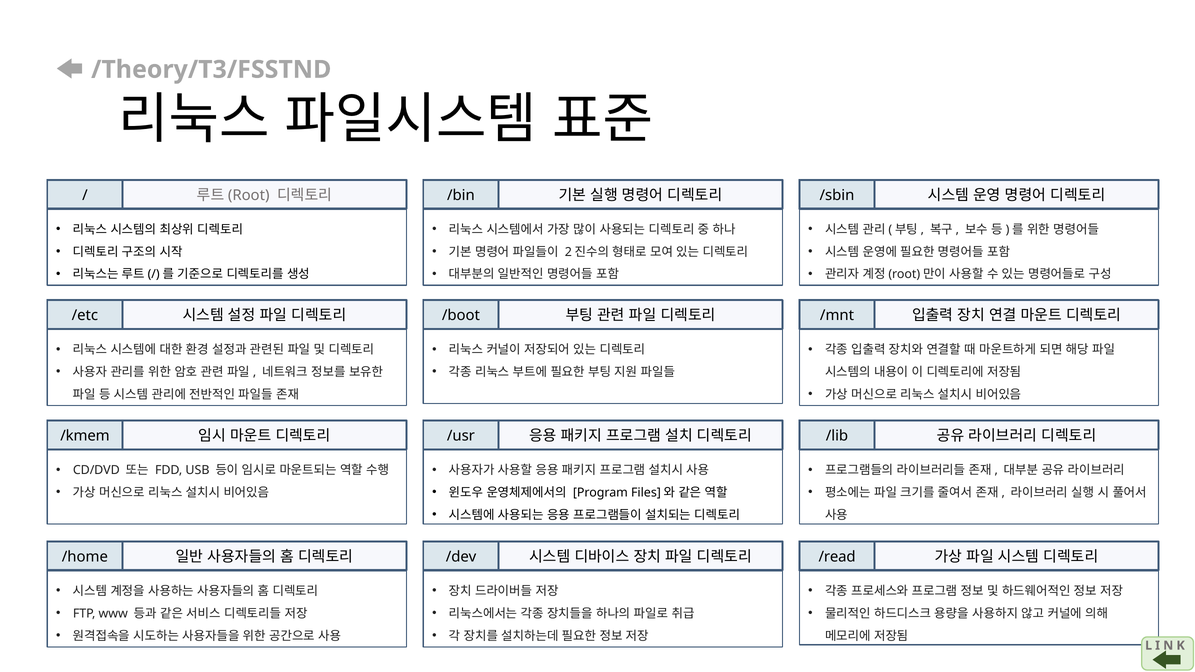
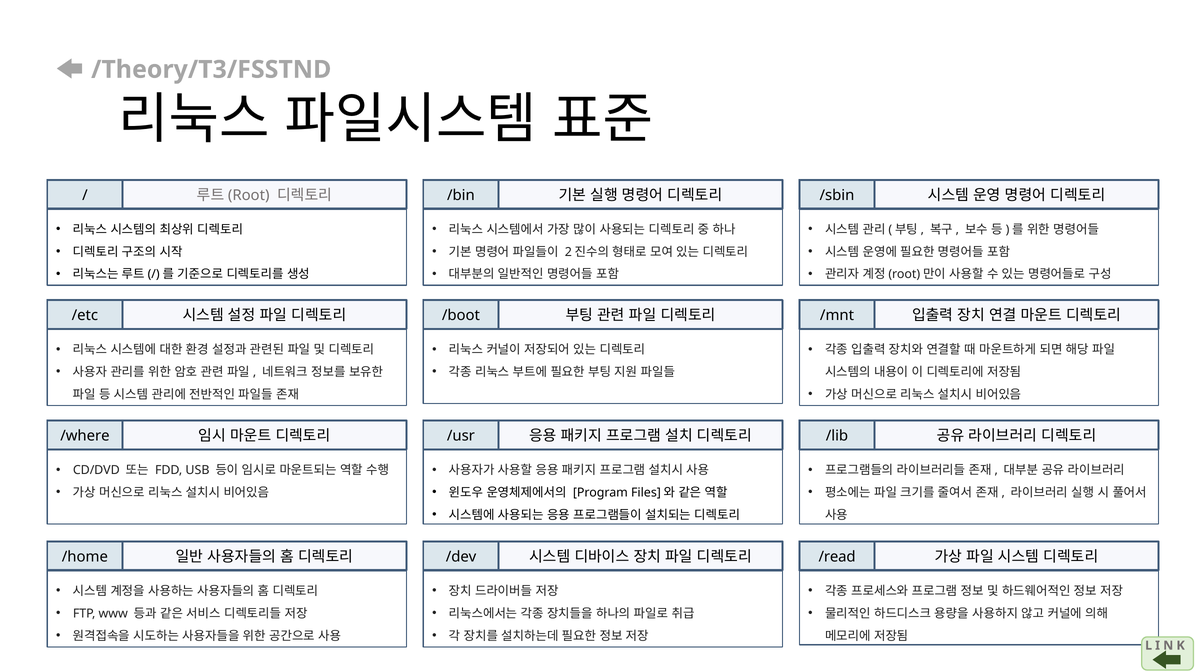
/kmem: /kmem -> /where (85, 436)
